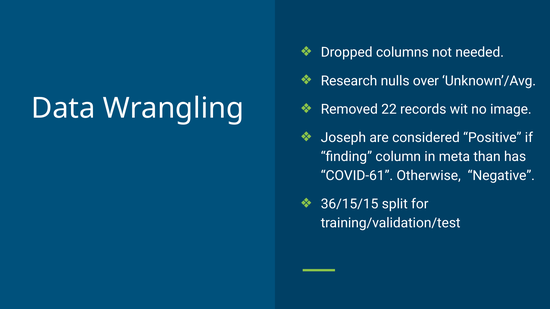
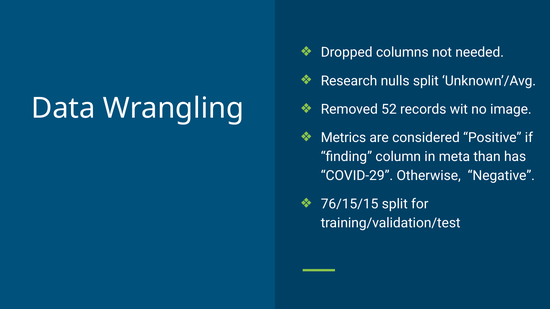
nulls over: over -> split (426, 81)
22: 22 -> 52 (389, 109)
Joseph: Joseph -> Metrics (343, 138)
COVID-61: COVID-61 -> COVID-29 (357, 176)
36/15/15: 36/15/15 -> 76/15/15 (350, 204)
